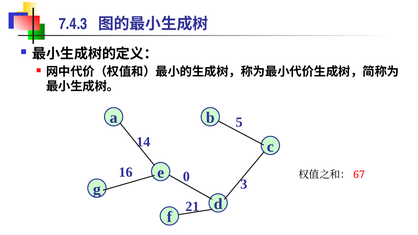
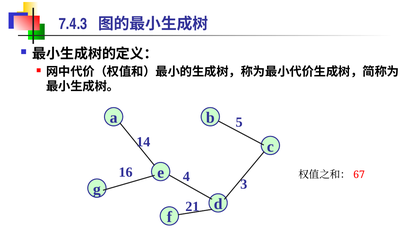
0: 0 -> 4 (186, 177)
